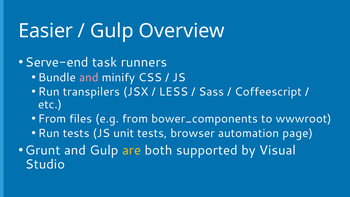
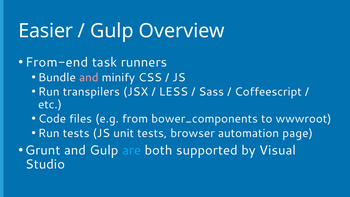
Serve-end: Serve-end -> From-end (57, 62)
From: From -> Code (52, 119)
are colour: yellow -> light blue (132, 150)
